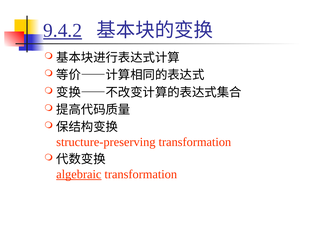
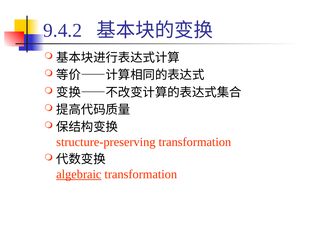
9.4.2 underline: present -> none (63, 31)
